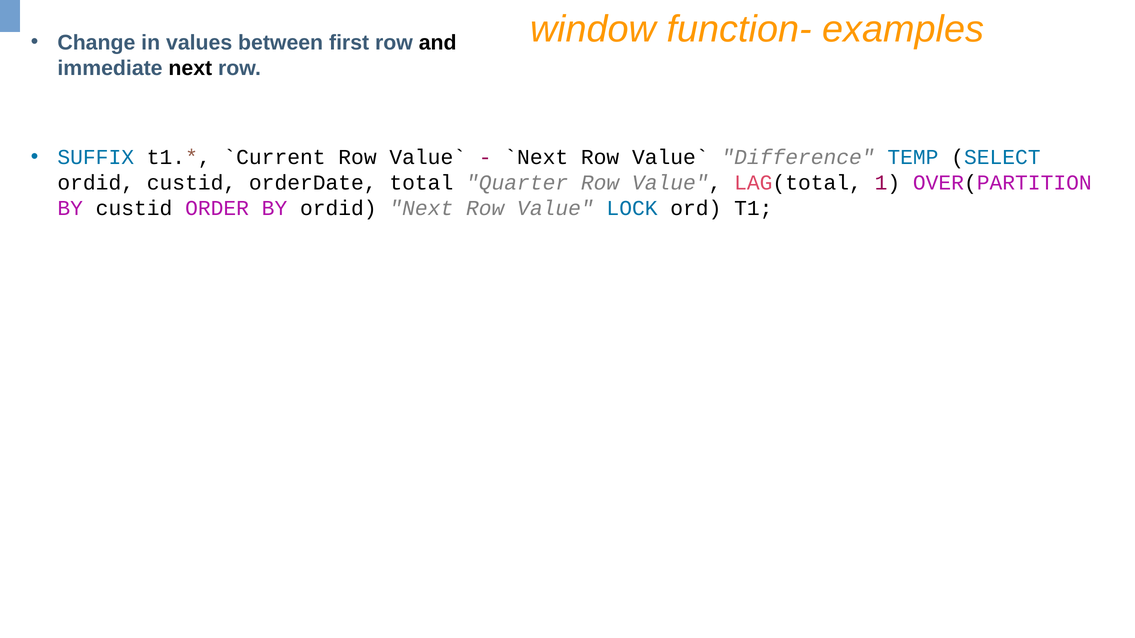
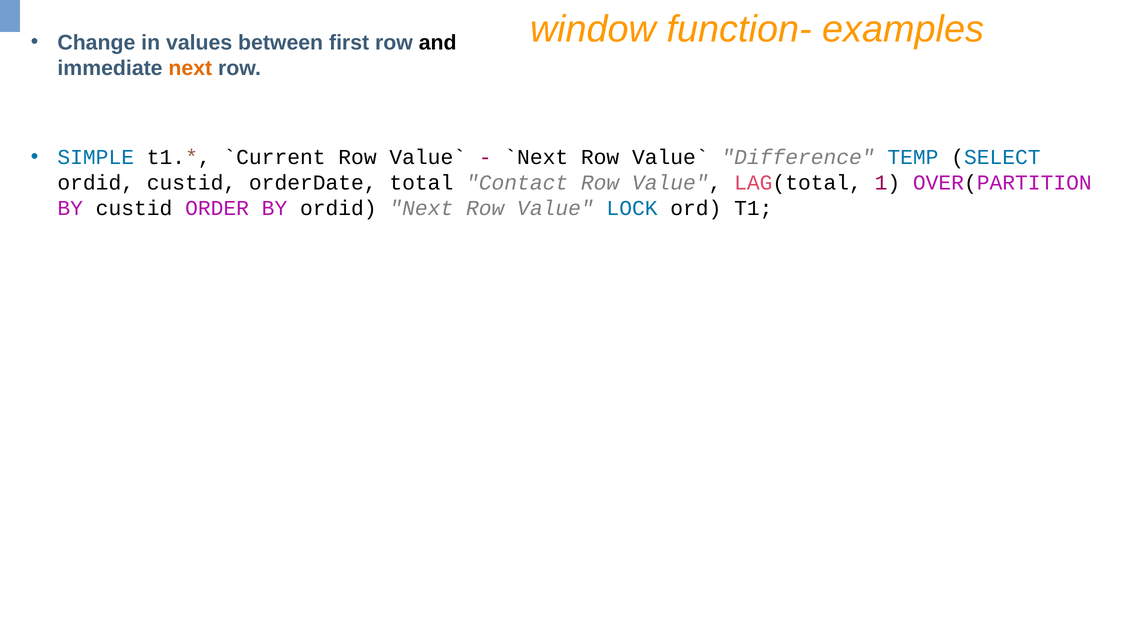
next colour: black -> orange (190, 68)
SUFFIX: SUFFIX -> SIMPLE (96, 157)
Quarter: Quarter -> Contact (517, 183)
